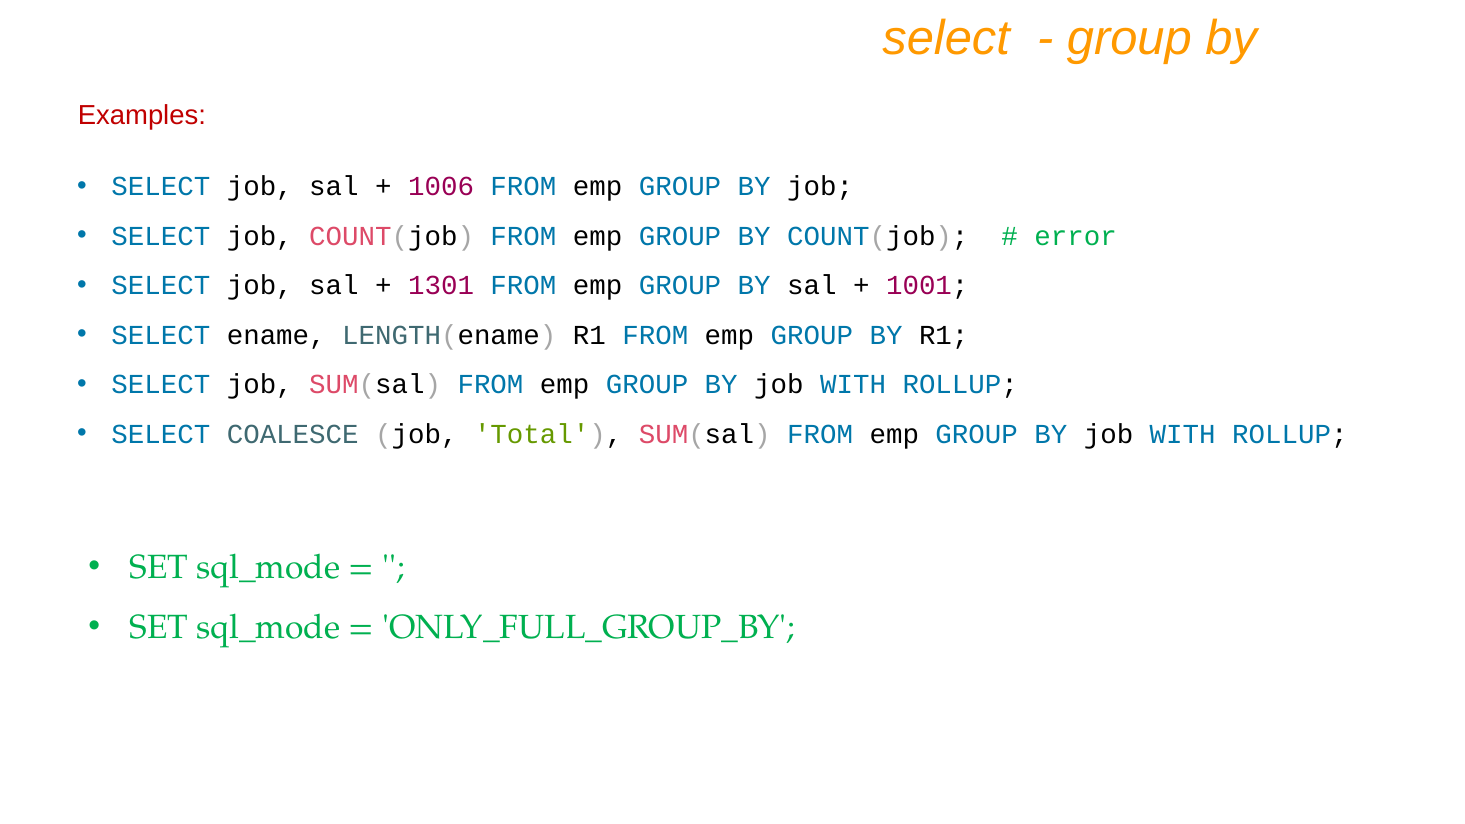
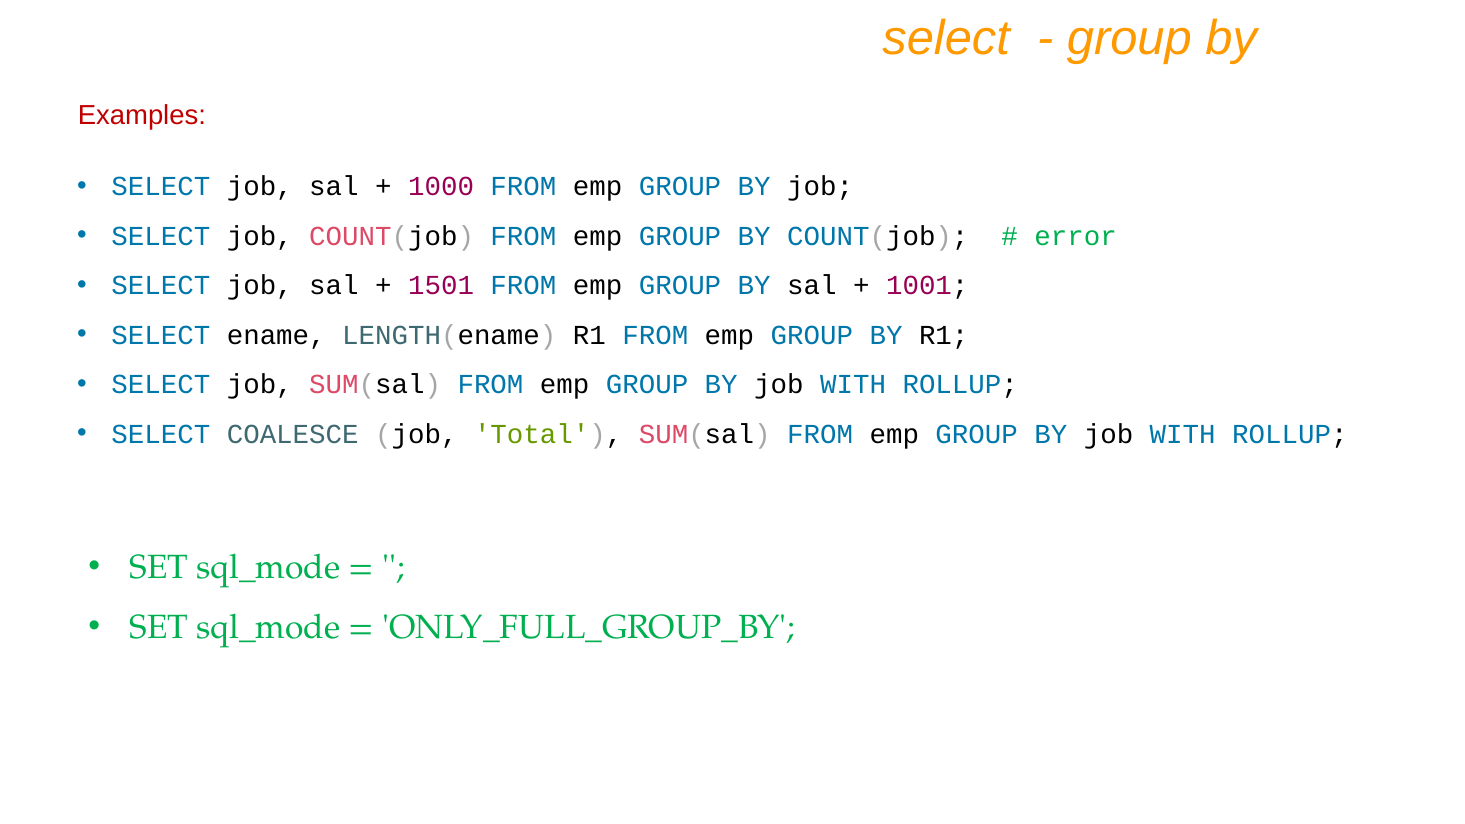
1006: 1006 -> 1000 (441, 187)
1301: 1301 -> 1501 (441, 286)
